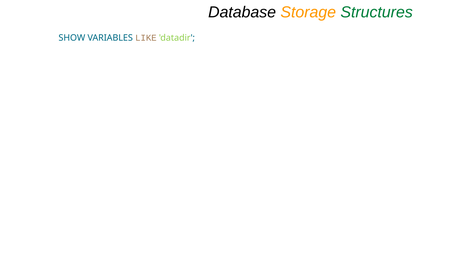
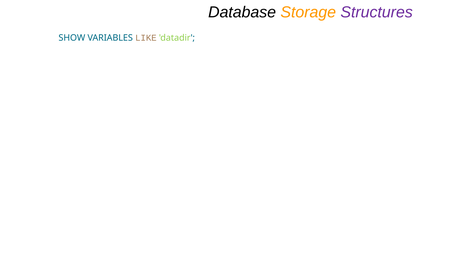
Structures colour: green -> purple (377, 12)
